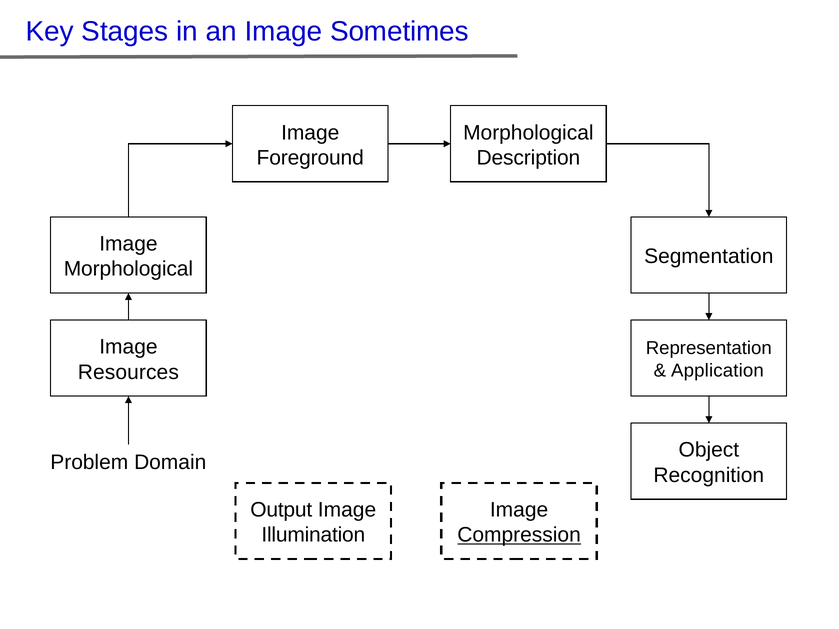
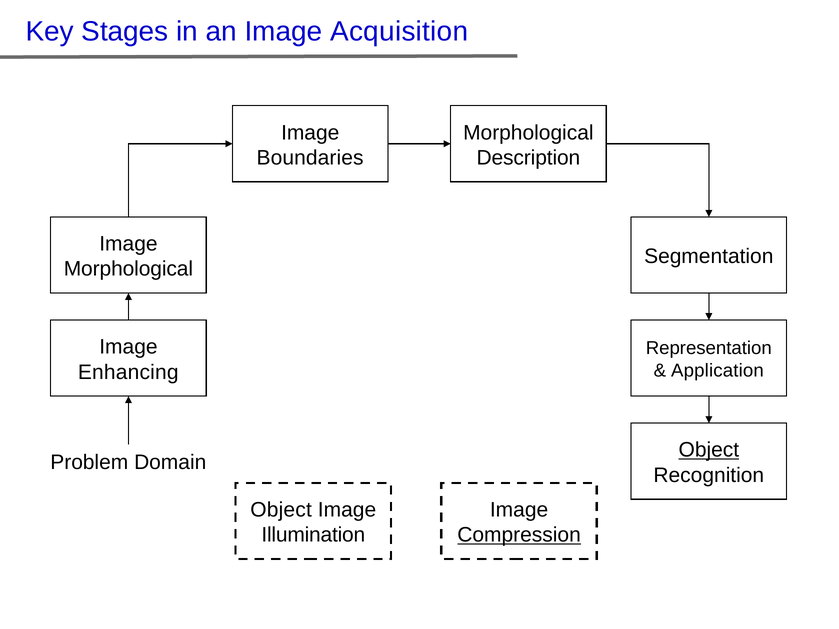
Sometimes: Sometimes -> Acquisition (399, 32)
Foreground: Foreground -> Boundaries (310, 158)
Resources: Resources -> Enhancing (128, 372)
Object underline: none -> present (709, 450)
Output: Output -> Object (281, 510)
